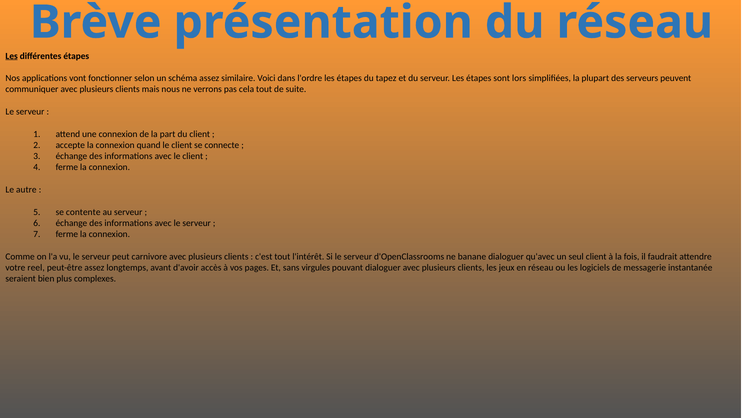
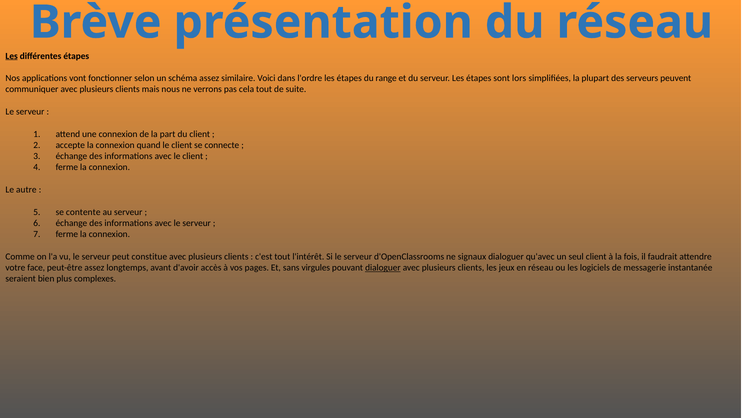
tapez: tapez -> range (386, 78)
carnivore: carnivore -> constitue (149, 257)
banane: banane -> signaux (472, 257)
reel: reel -> face (36, 268)
dialoguer underline: none -> present (383, 268)
